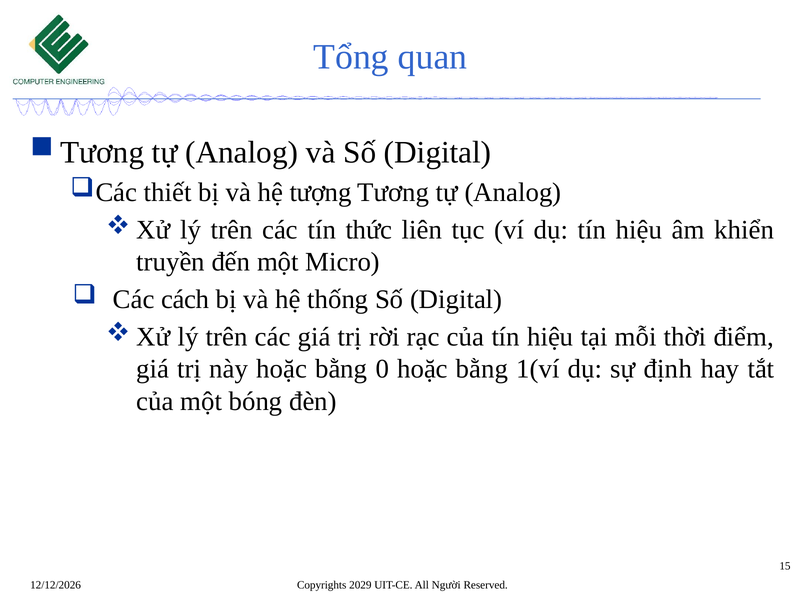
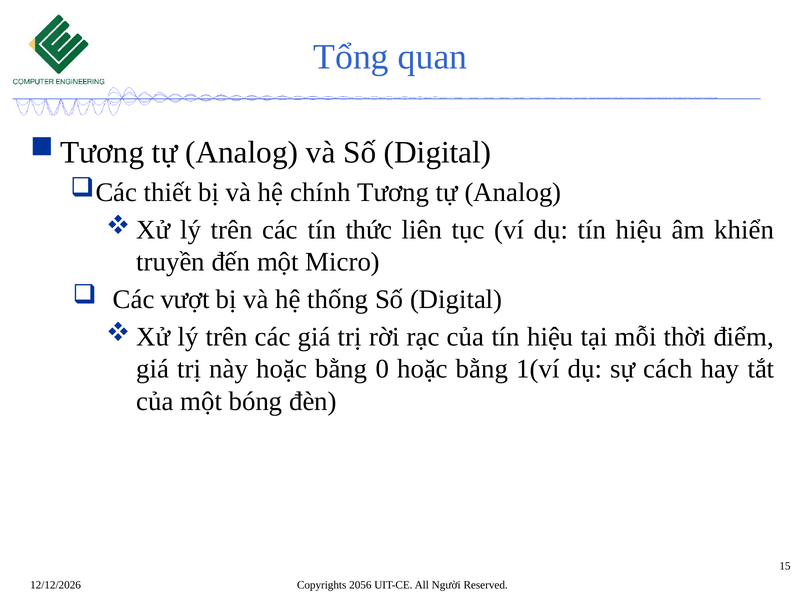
tượng: tượng -> chính (320, 192)
cách: cách -> vượt (185, 300)
định: định -> cách (668, 369)
2029: 2029 -> 2056 (360, 586)
